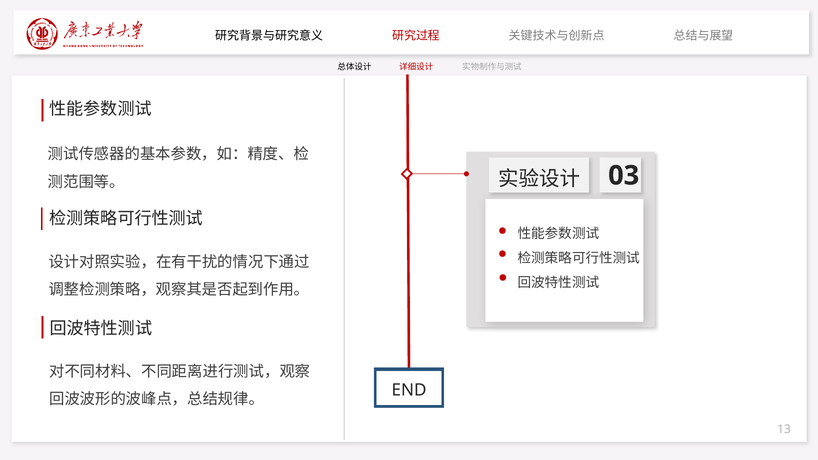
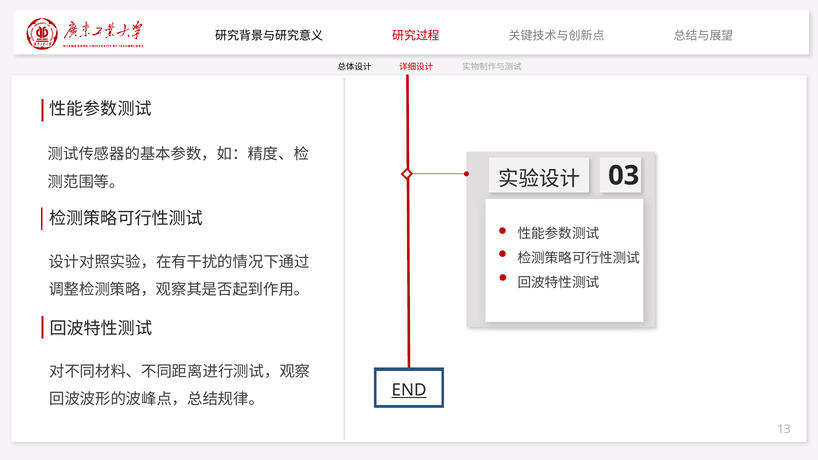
END underline: none -> present (409, 390)
